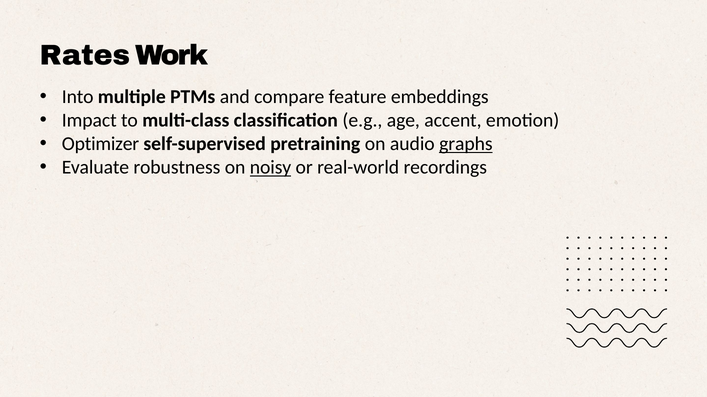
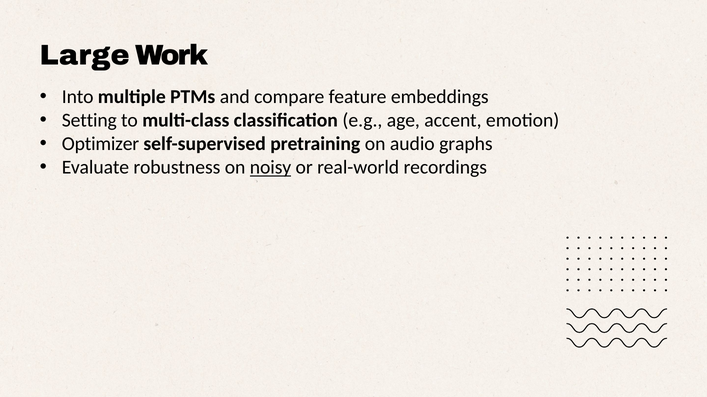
Rates: Rates -> Large (85, 55)
Impact: Impact -> Setting (89, 121)
graphs underline: present -> none (466, 144)
